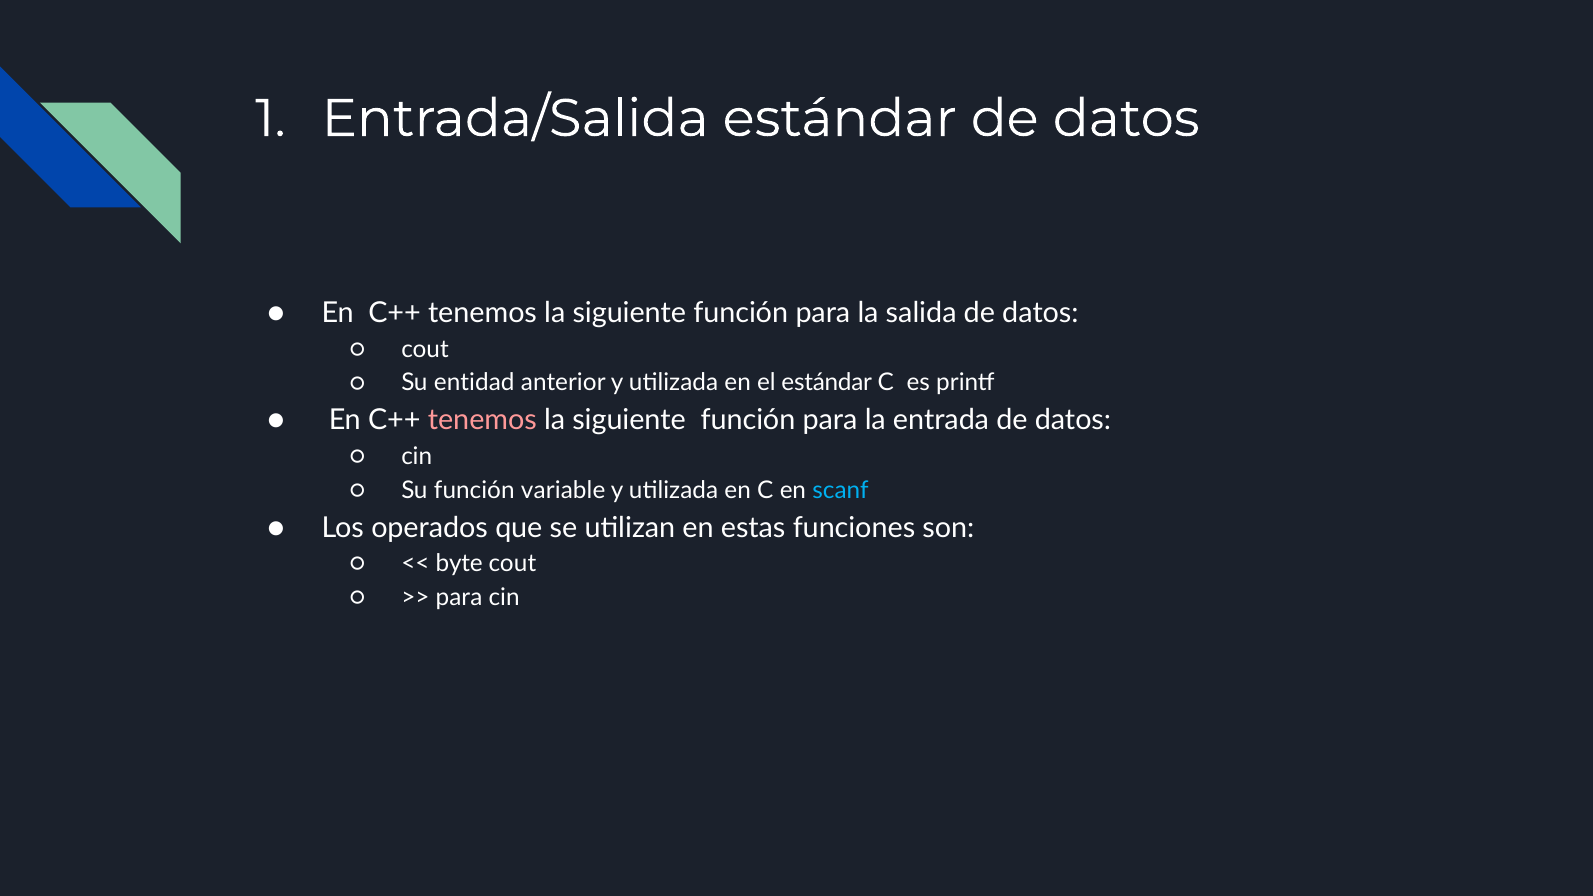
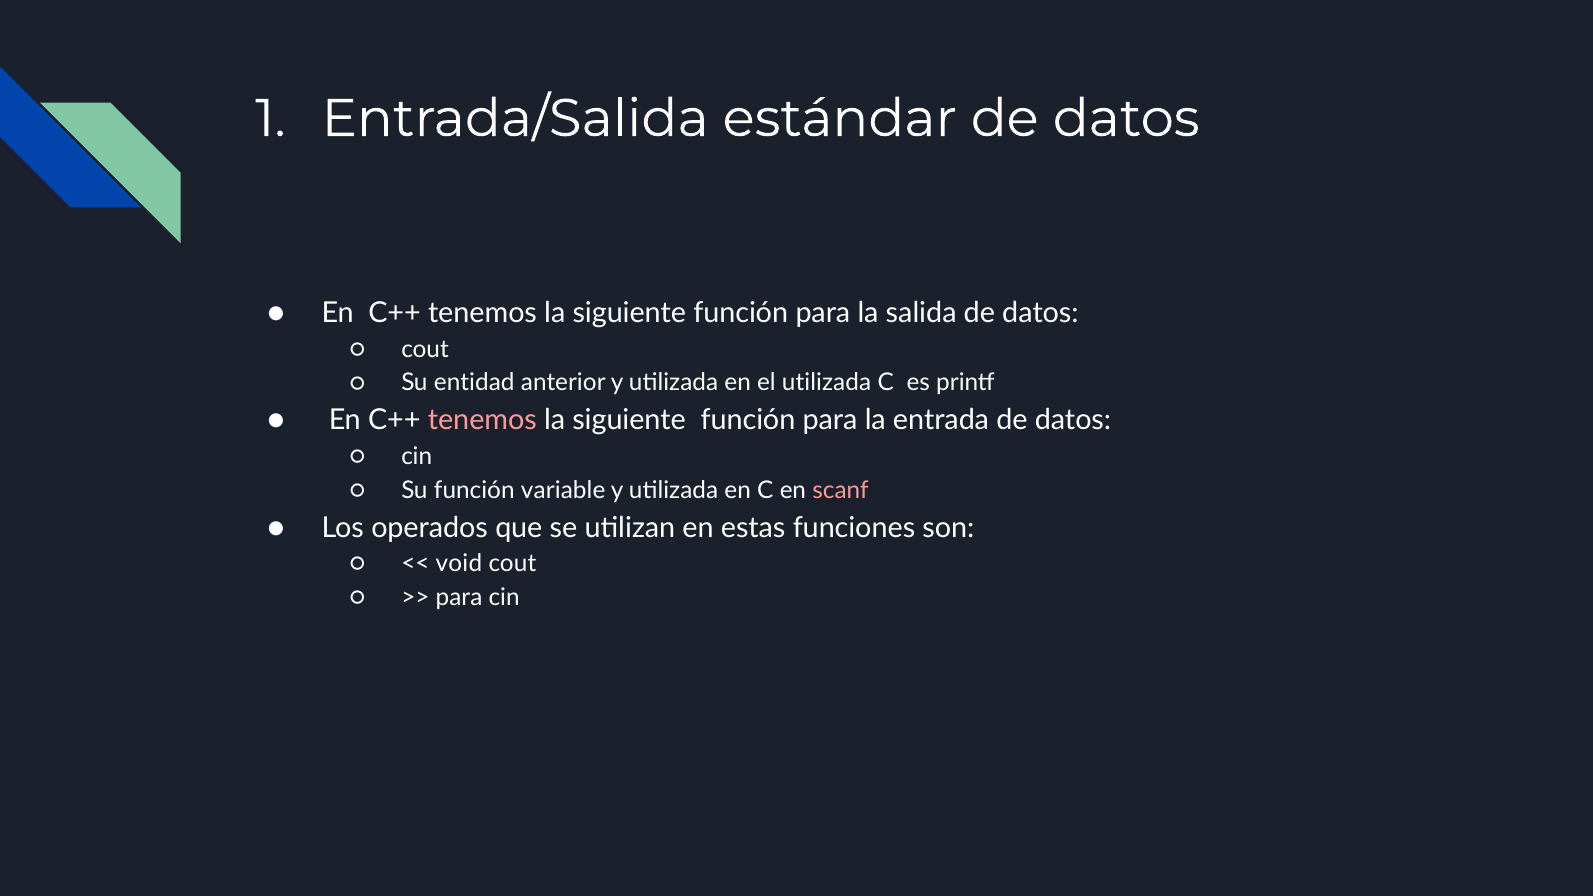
el estándar: estándar -> utilizada (827, 383)
scanf colour: light blue -> pink (841, 490)
byte: byte -> void (459, 564)
